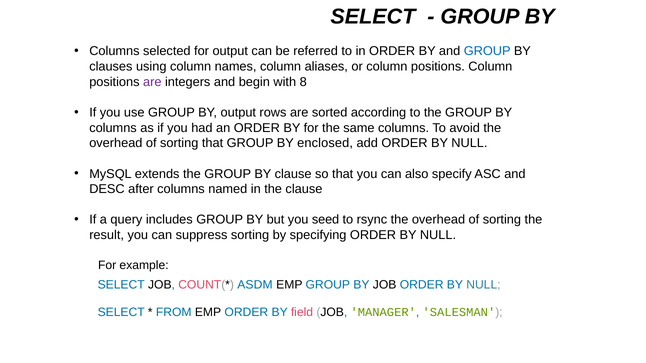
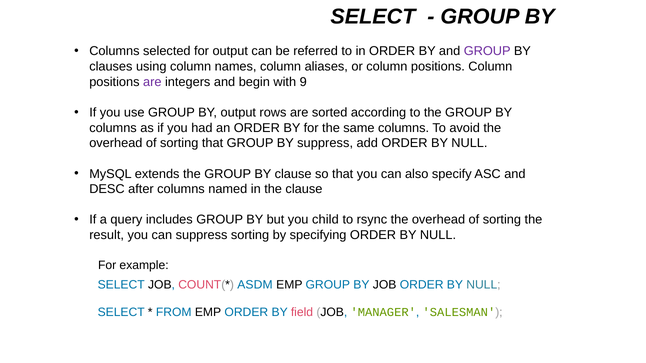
GROUP colour: blue -> purple (487, 51)
8: 8 -> 9 (303, 82)
BY enclosed: enclosed -> suppress (325, 143)
seed: seed -> child (325, 220)
